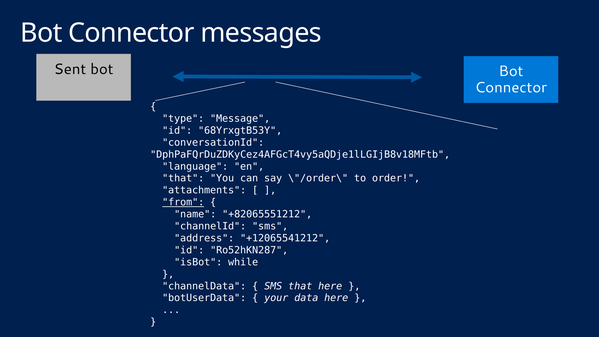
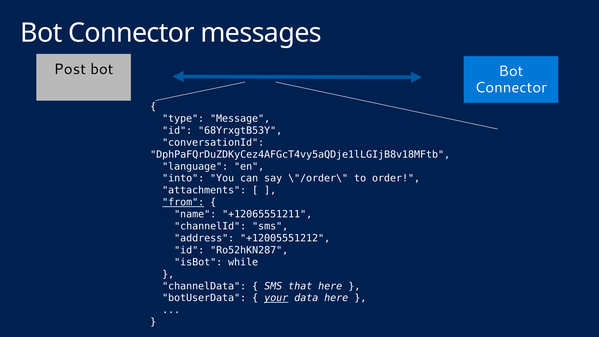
Sent: Sent -> Post (70, 69)
that: that -> into (183, 178)
+82065551212: +82065551212 -> +12065551211 (267, 214)
+12065541212: +12065541212 -> +12005551212 (285, 238)
your underline: none -> present (276, 298)
